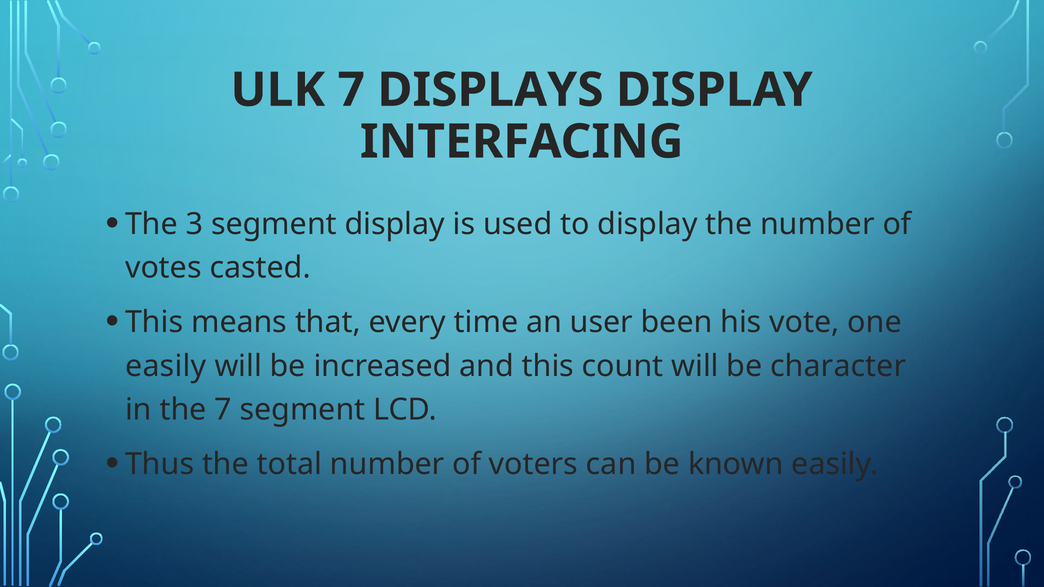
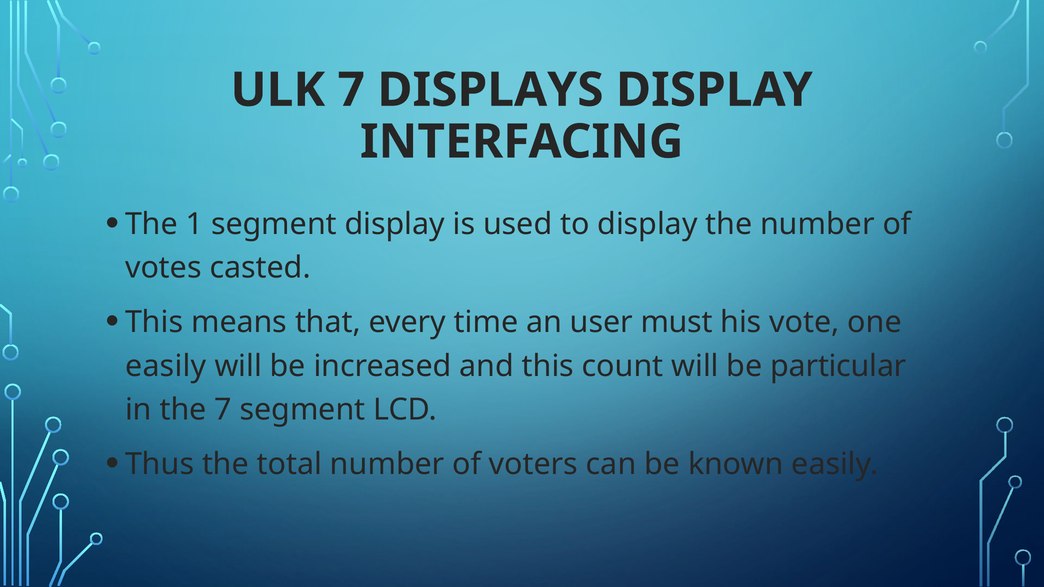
3: 3 -> 1 (195, 224)
been: been -> must (677, 323)
character: character -> particular (838, 366)
